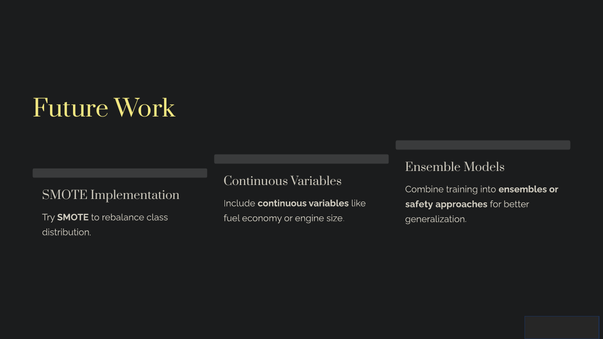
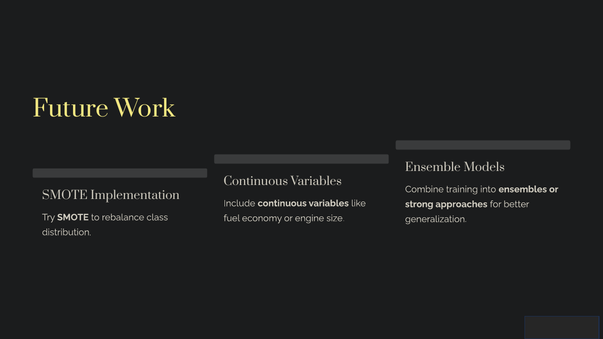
safety: safety -> strong (419, 204)
